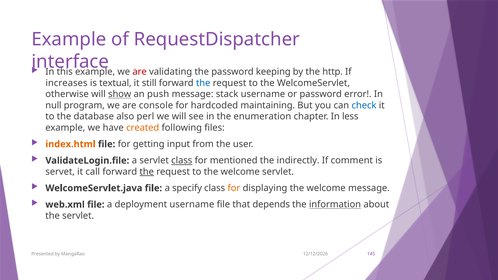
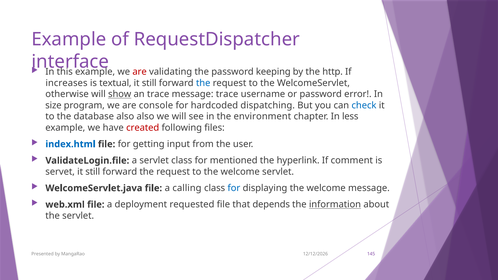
an push: push -> trace (158, 94)
message stack: stack -> trace (227, 94)
null: null -> size (53, 105)
maintaining: maintaining -> dispatching (268, 105)
also perl: perl -> also (145, 117)
enumeration: enumeration -> environment (262, 117)
created colour: orange -> red (143, 128)
index.html colour: orange -> blue (70, 144)
class underline: present -> none (182, 161)
indirectly: indirectly -> hyperlink (298, 161)
servet it call: call -> still (93, 172)
the underline: present -> none (147, 172)
specify: specify -> calling (187, 188)
for colour: orange -> blue (234, 188)
deployment username: username -> requested (192, 205)
